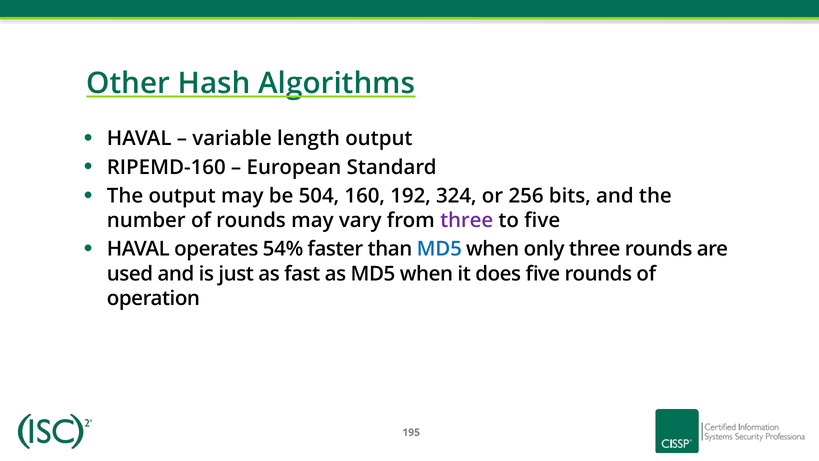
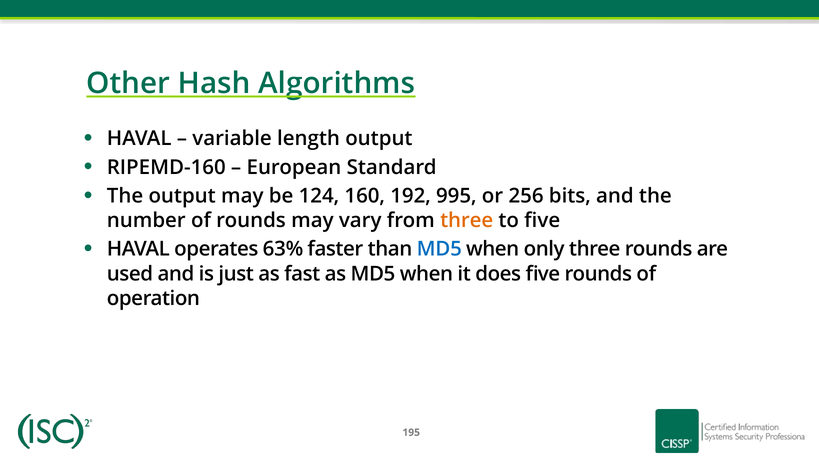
504: 504 -> 124 (319, 196)
324: 324 -> 995 (456, 196)
three colour: purple -> orange (467, 220)
54%: 54% -> 63% (283, 249)
